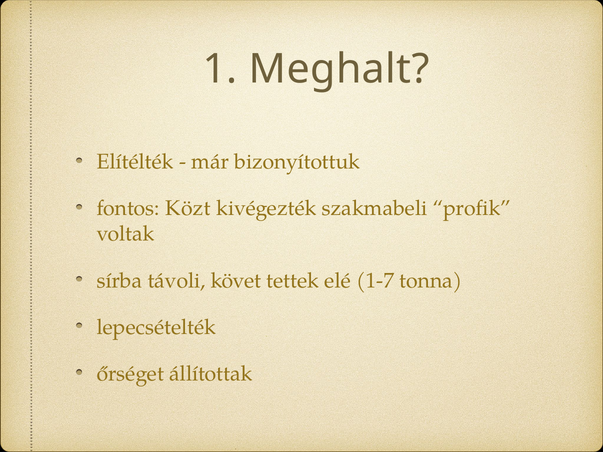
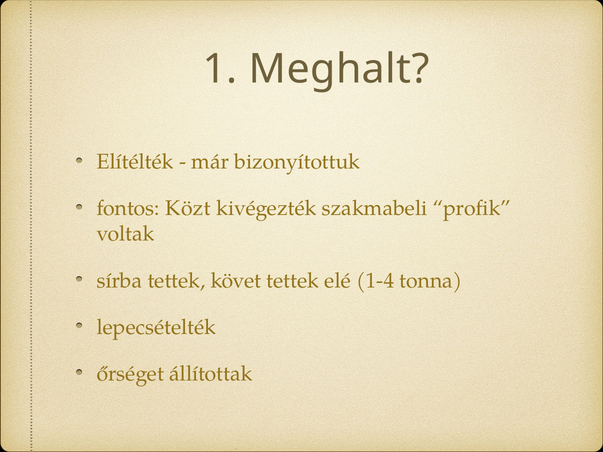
sírba távoli: távoli -> tettek (176, 281)
1-7: 1-7 -> 1-4 (375, 281)
